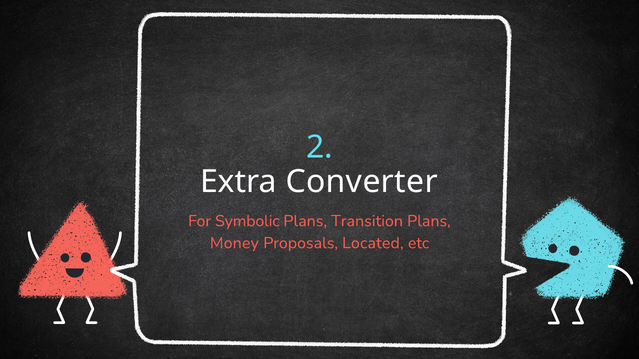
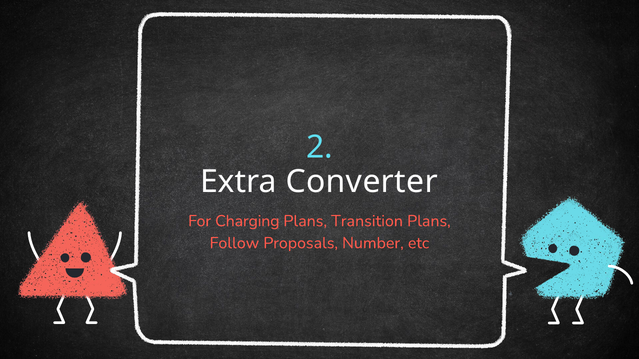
Symbolic: Symbolic -> Charging (247, 221)
Money: Money -> Follow (234, 243)
Located: Located -> Number (373, 243)
